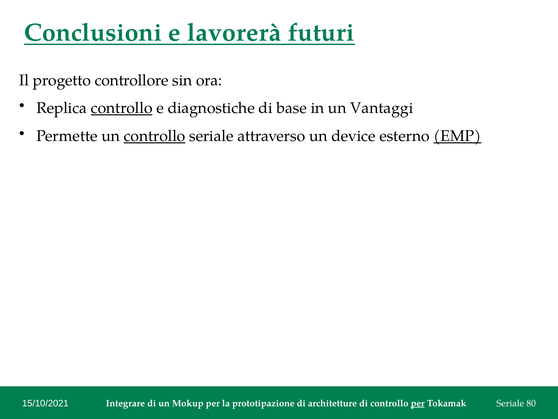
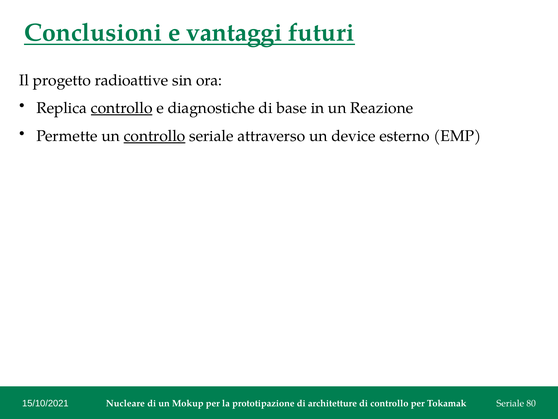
lavorerà: lavorerà -> vantaggi (234, 32)
controllore: controllore -> radioattive (132, 80)
Vantaggi: Vantaggi -> Reazione (382, 108)
EMP underline: present -> none (457, 136)
Integrare: Integrare -> Nucleare (125, 403)
per underline: present -> none (418, 403)
